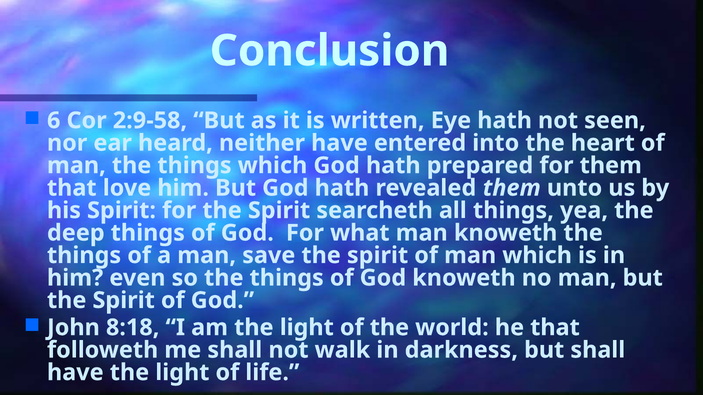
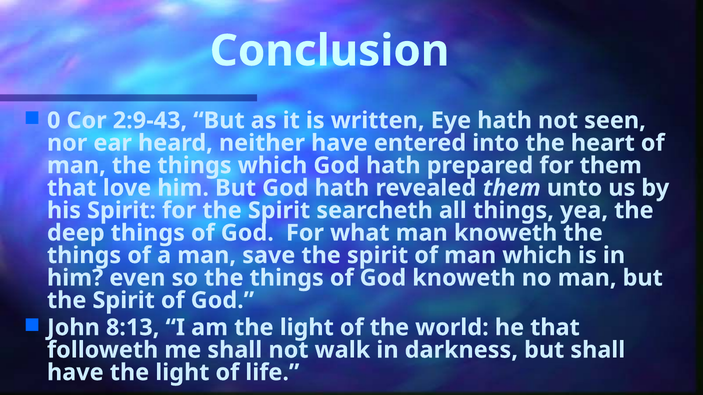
6: 6 -> 0 (54, 121)
2:9-58: 2:9-58 -> 2:9-43 (150, 121)
8:18: 8:18 -> 8:13 (133, 328)
